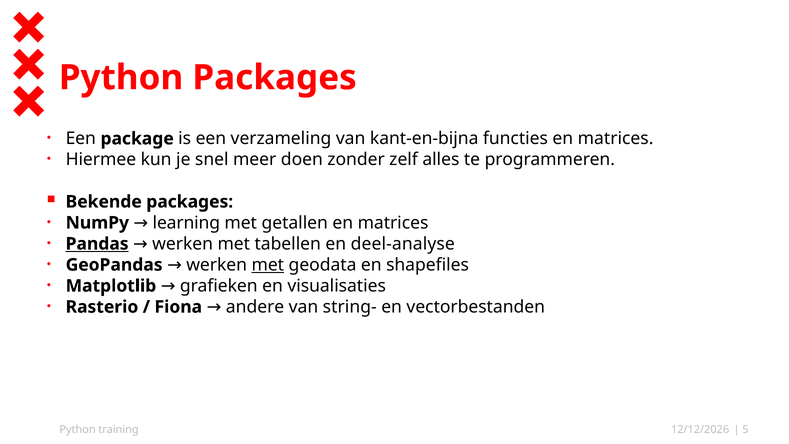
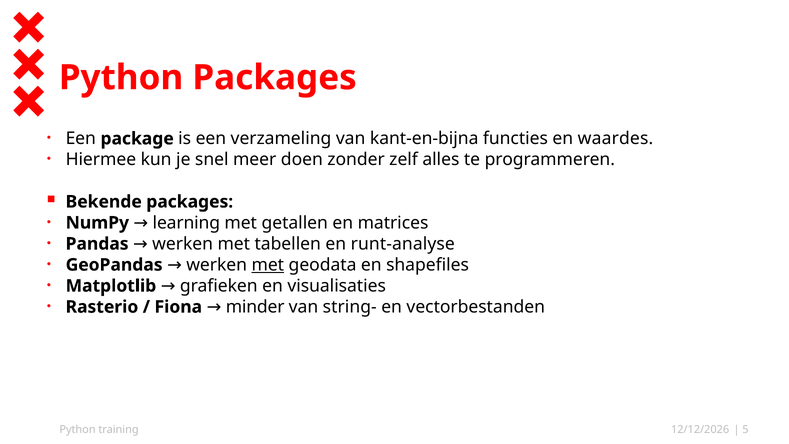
functies en matrices: matrices -> waardes (616, 139)
Pandas underline: present -> none (97, 244)
deel-analyse: deel-analyse -> runt-analyse (403, 244)
andere: andere -> minder (255, 307)
